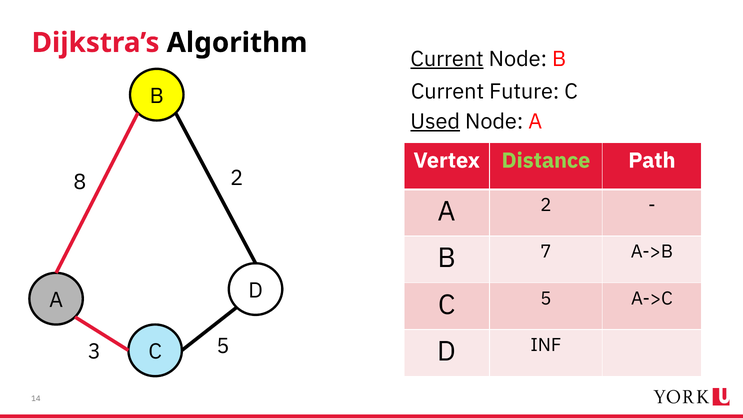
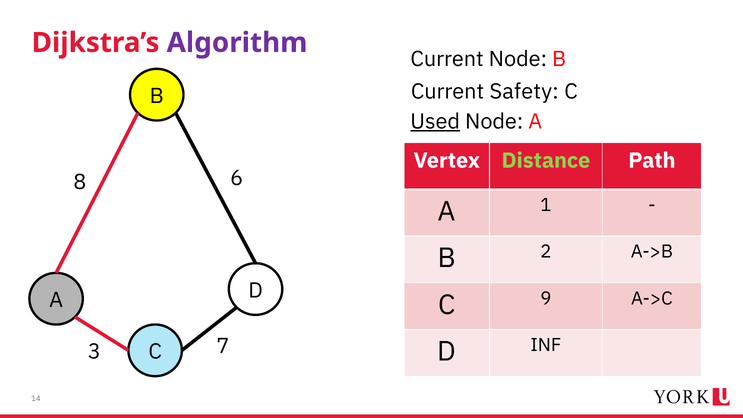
Algorithm colour: black -> purple (237, 43)
Current underline: present -> none (447, 59)
Future: Future -> Safety (524, 92)
8 2: 2 -> 6 (237, 178)
A 2: 2 -> 1 (546, 205)
7: 7 -> 2 (546, 252)
C 5: 5 -> 9 (546, 298)
3 5: 5 -> 7 (223, 346)
